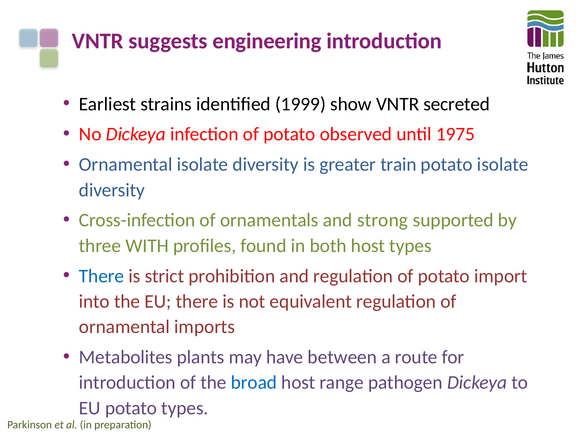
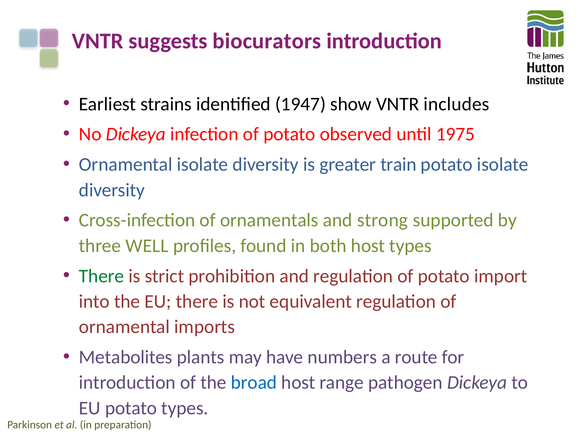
engineering: engineering -> biocurators (267, 41)
1999: 1999 -> 1947 (300, 104)
secreted: secreted -> includes (457, 104)
WITH: WITH -> WELL (147, 245)
There colour: blue -> green (102, 276)
between: between -> numbers (342, 357)
